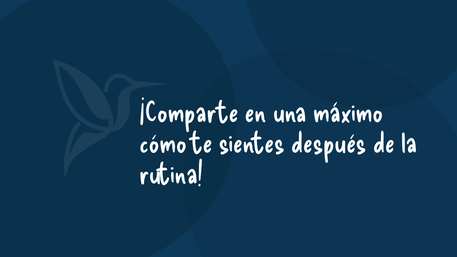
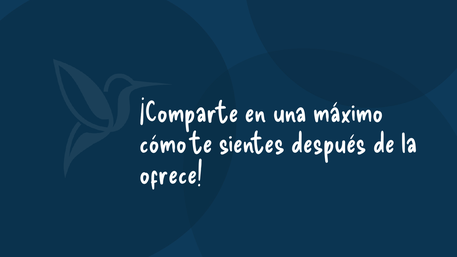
rutina: rutina -> ofrece (171, 174)
